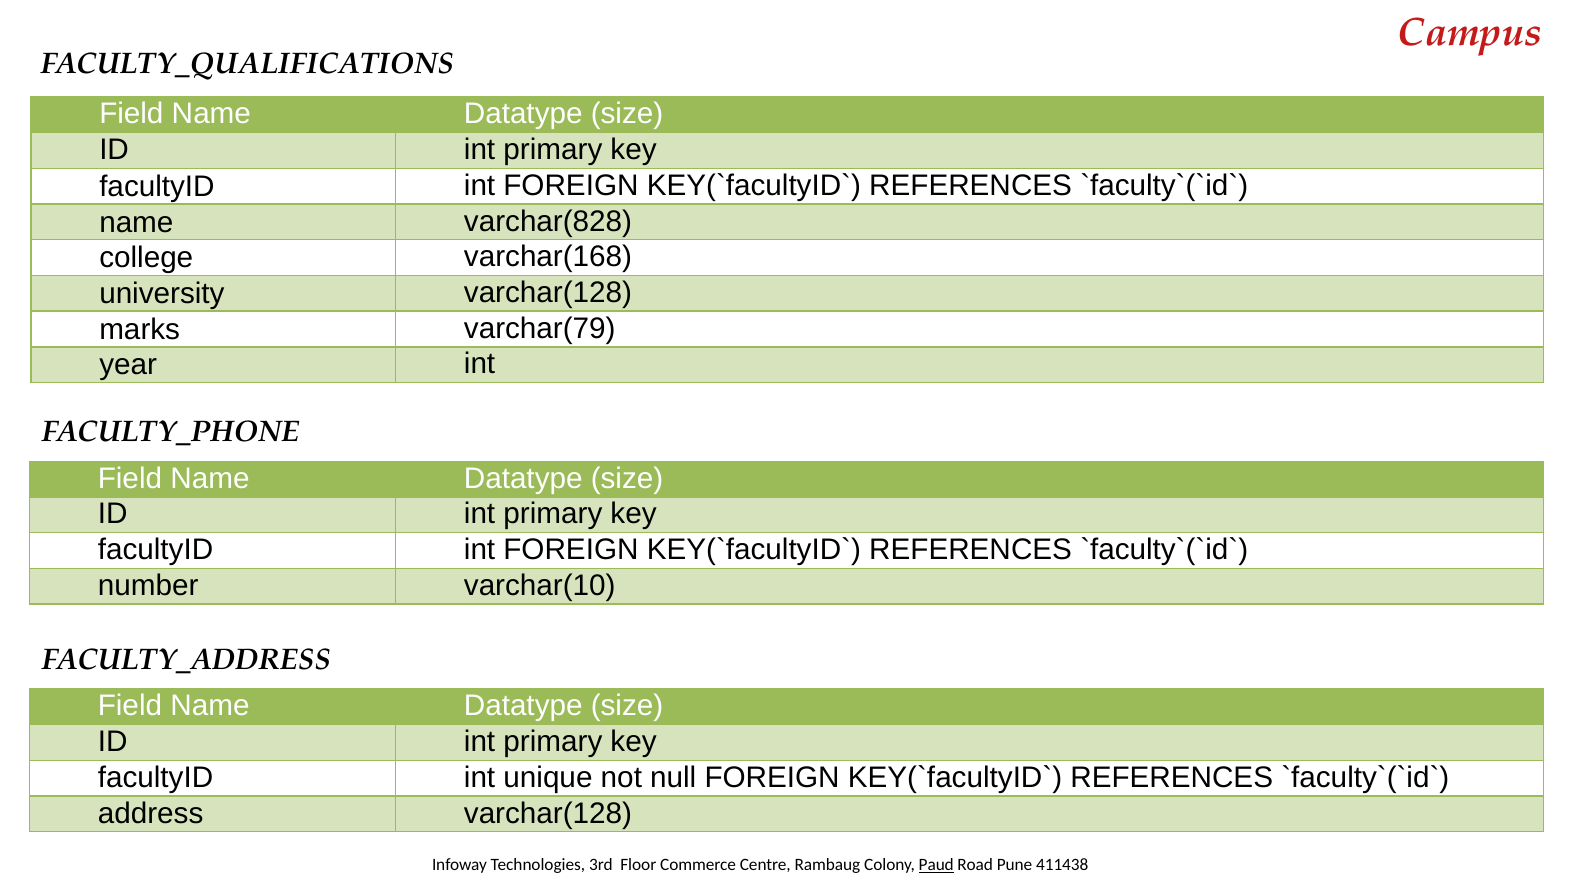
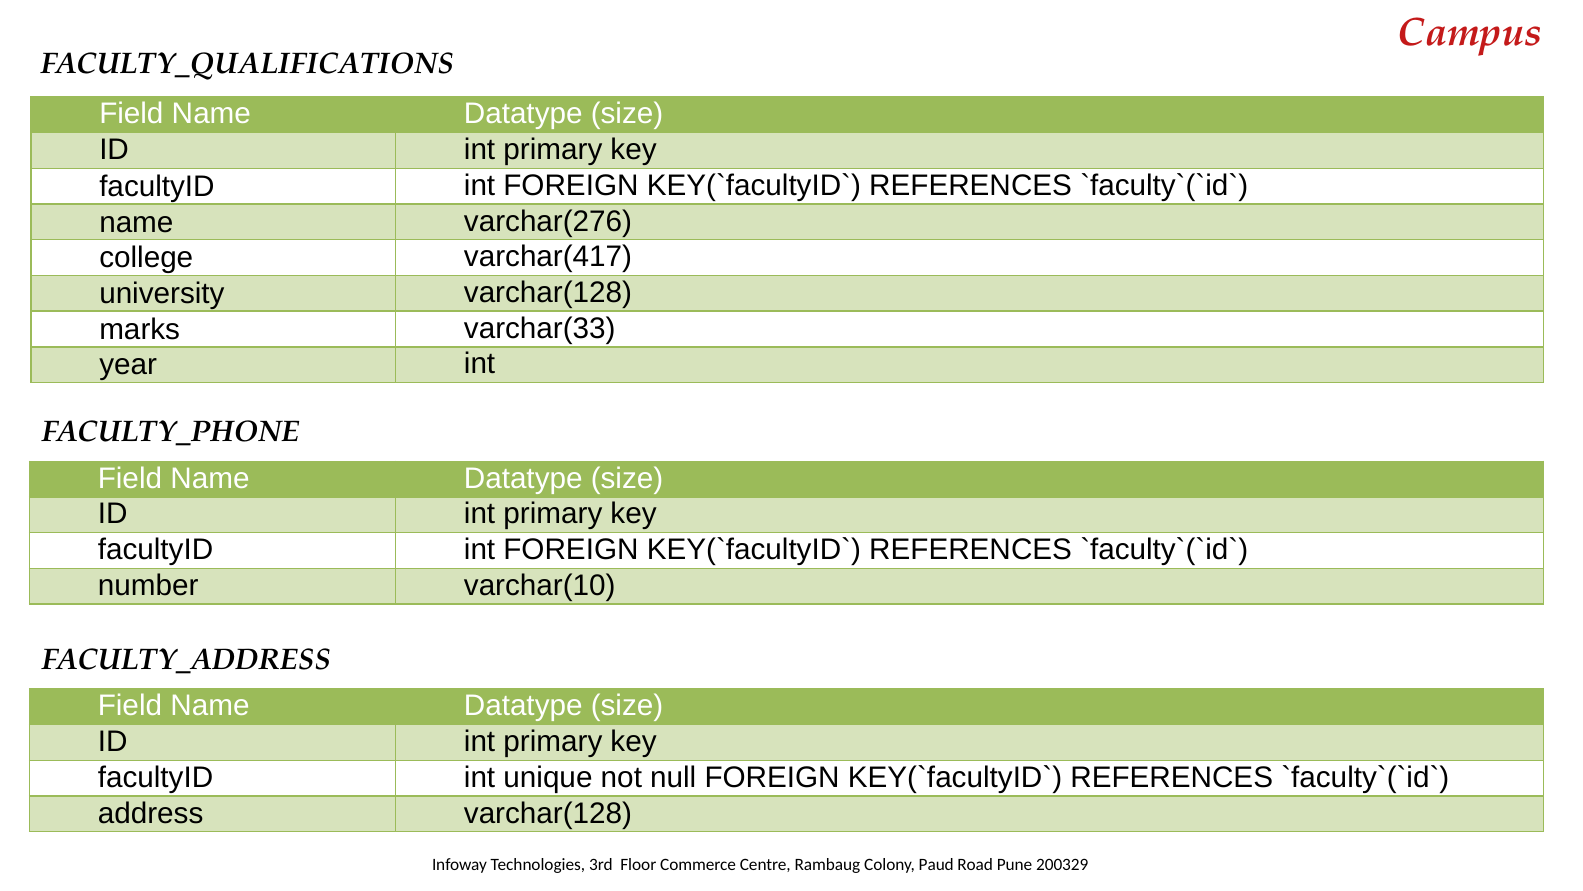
varchar(828: varchar(828 -> varchar(276 (548, 221)
varchar(168: varchar(168 -> varchar(417 (548, 257)
varchar(79: varchar(79 -> varchar(33 (540, 328)
Paud underline: present -> none (936, 864)
411438: 411438 -> 200329 (1062, 864)
